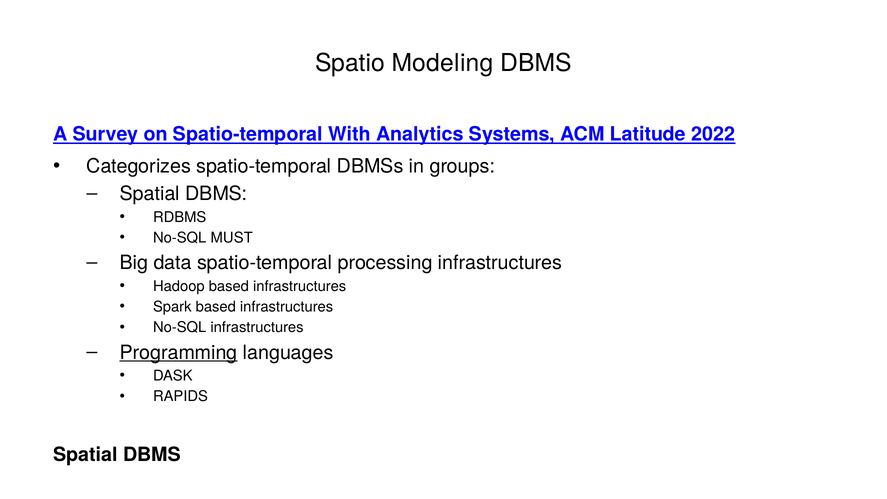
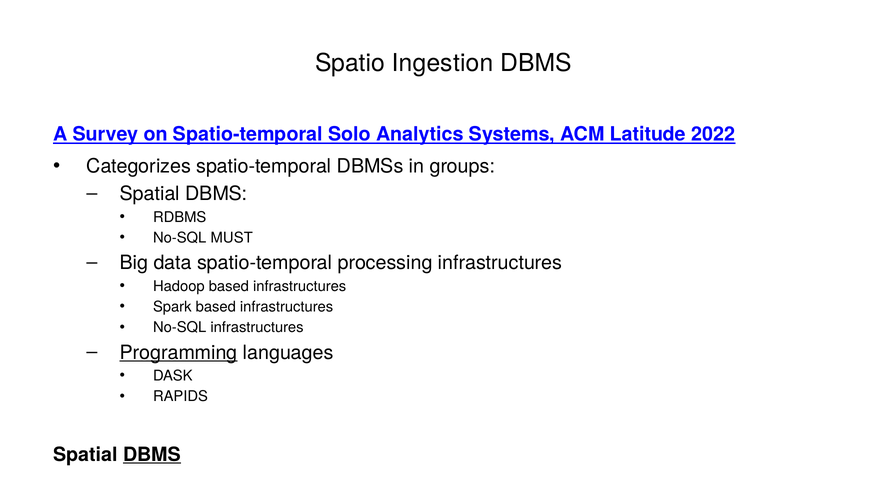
Modeling: Modeling -> Ingestion (443, 63)
With: With -> Solo (349, 134)
DBMS underline: none -> present (152, 455)
